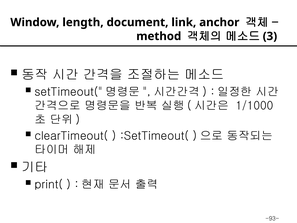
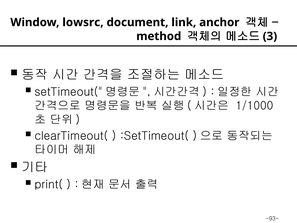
length: length -> lowsrc (83, 22)
